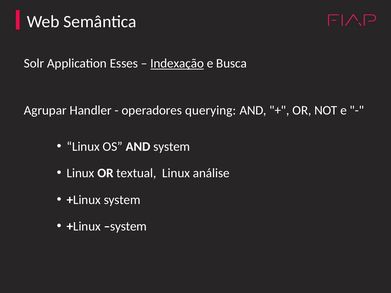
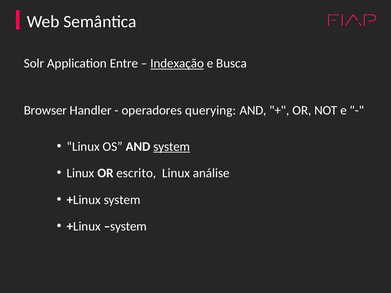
Esses: Esses -> Entre (124, 63)
Agrupar: Agrupar -> Browser (45, 110)
system underline: none -> present (172, 147)
textual: textual -> escrito (136, 173)
